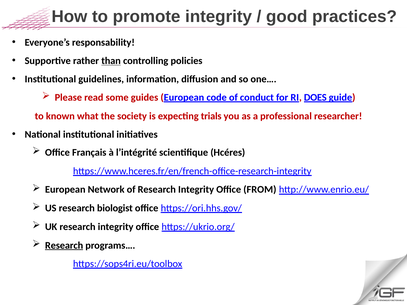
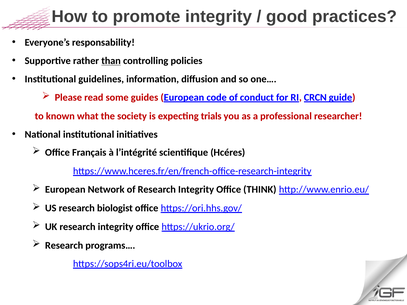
DOES: DOES -> CRCN (315, 98)
FROM: FROM -> THINK (260, 190)
Research underline: present -> none (64, 246)
